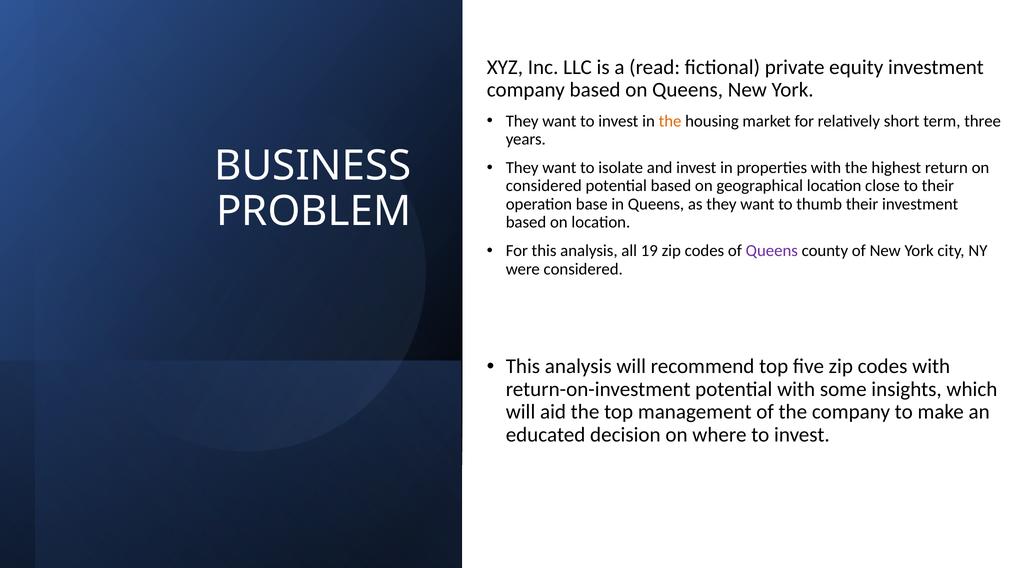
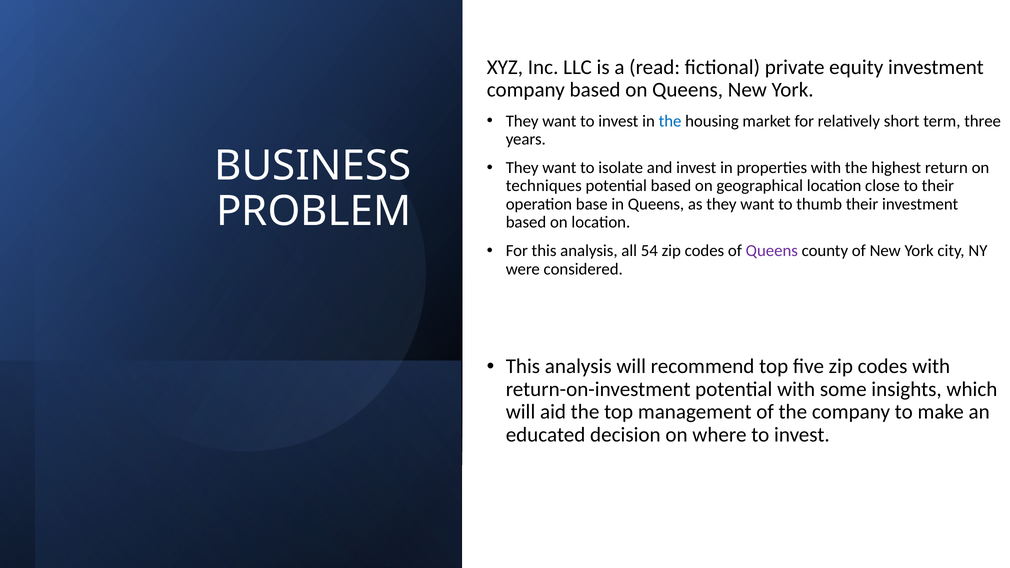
the colour: orange -> blue (670, 121)
considered: considered -> techniques (544, 186)
19: 19 -> 54 (649, 251)
